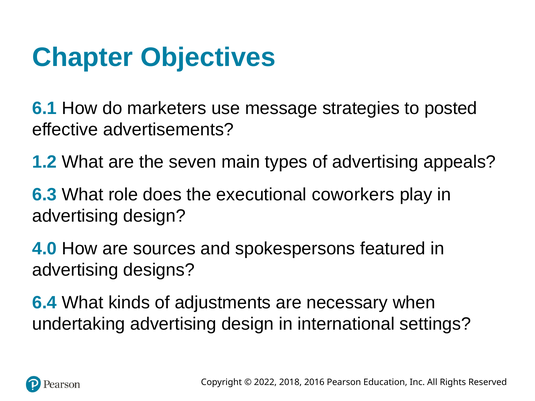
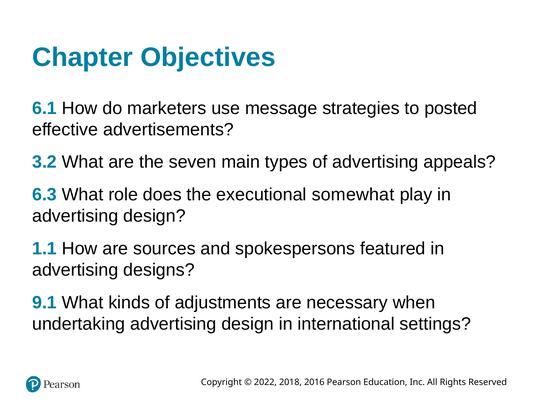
1.2: 1.2 -> 3.2 (44, 162)
coworkers: coworkers -> somewhat (353, 195)
4.0: 4.0 -> 1.1 (44, 249)
6.4: 6.4 -> 9.1 (44, 303)
